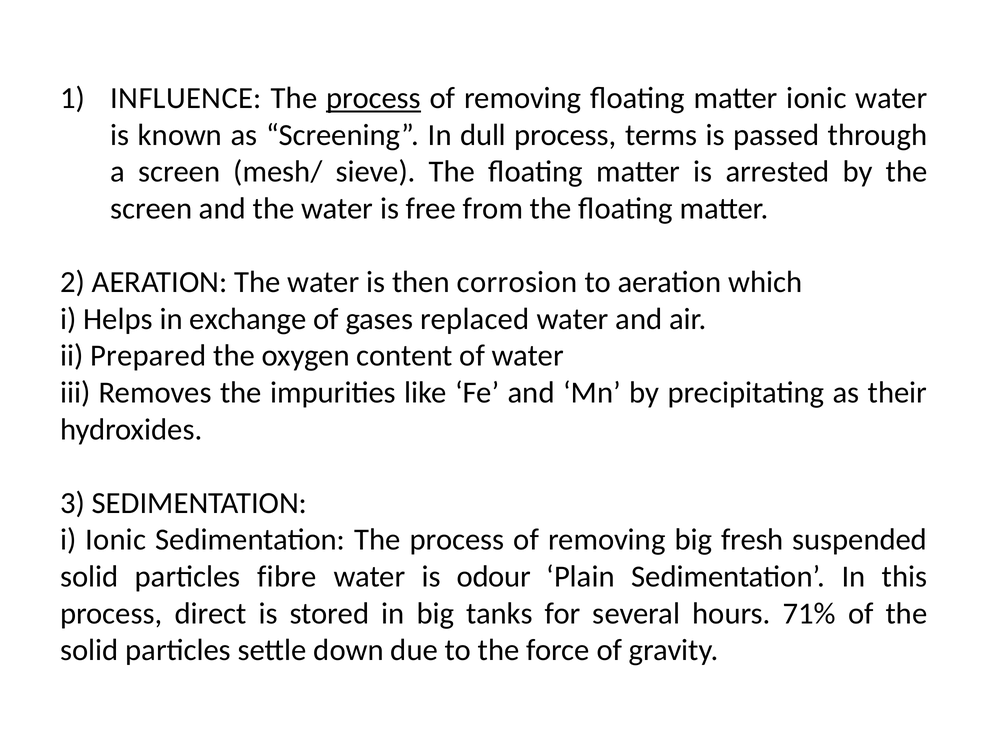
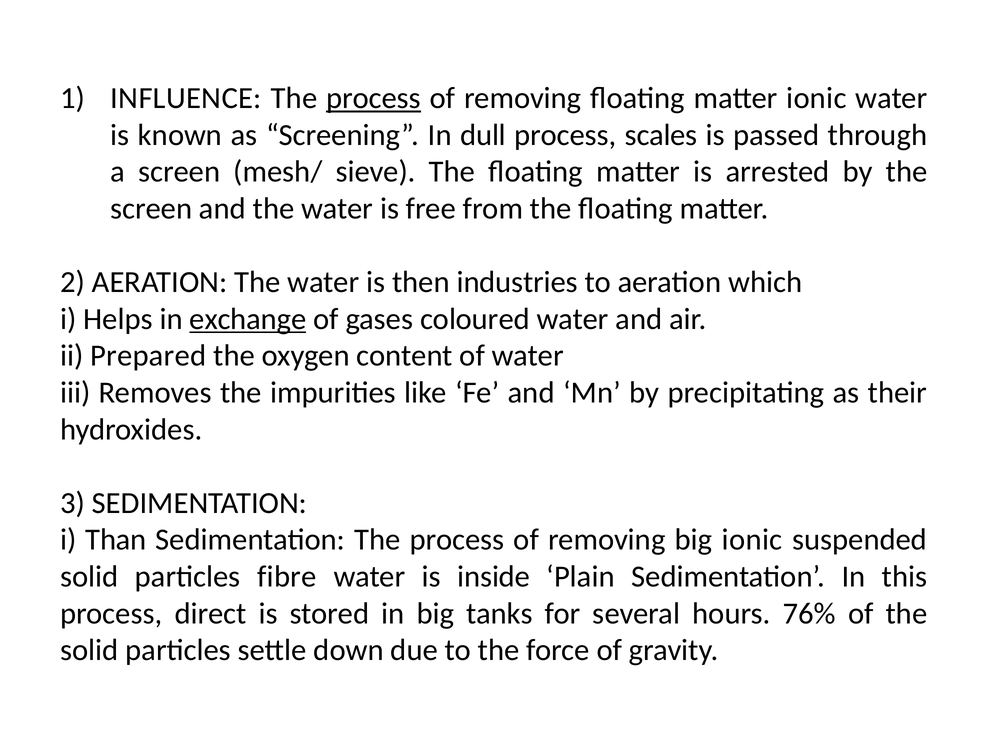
terms: terms -> scales (661, 135)
corrosion: corrosion -> industries (517, 283)
exchange underline: none -> present (248, 319)
replaced: replaced -> coloured (475, 319)
i Ionic: Ionic -> Than (116, 540)
big fresh: fresh -> ionic (752, 540)
odour: odour -> inside (494, 577)
71%: 71% -> 76% (809, 614)
